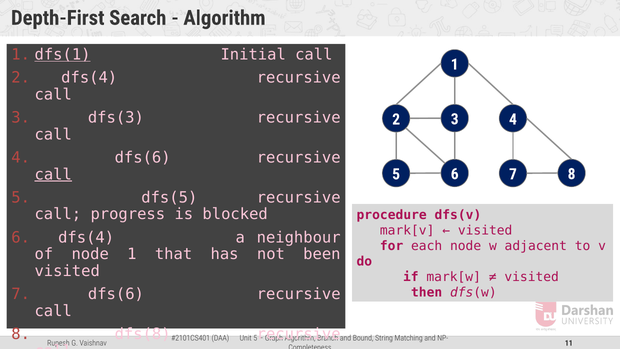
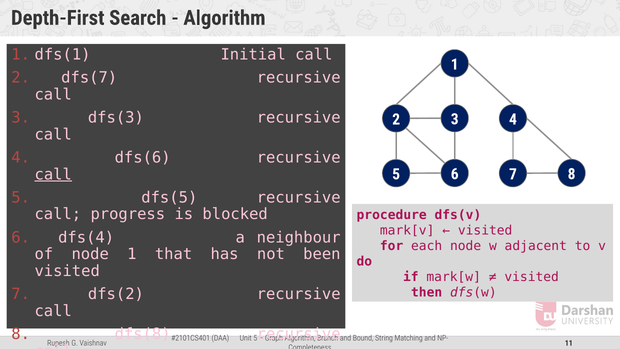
dfs(1 underline: present -> none (63, 55)
2 dfs(4: dfs(4 -> dfs(7 (89, 78)
7 dfs(6: dfs(6 -> dfs(2 (116, 294)
